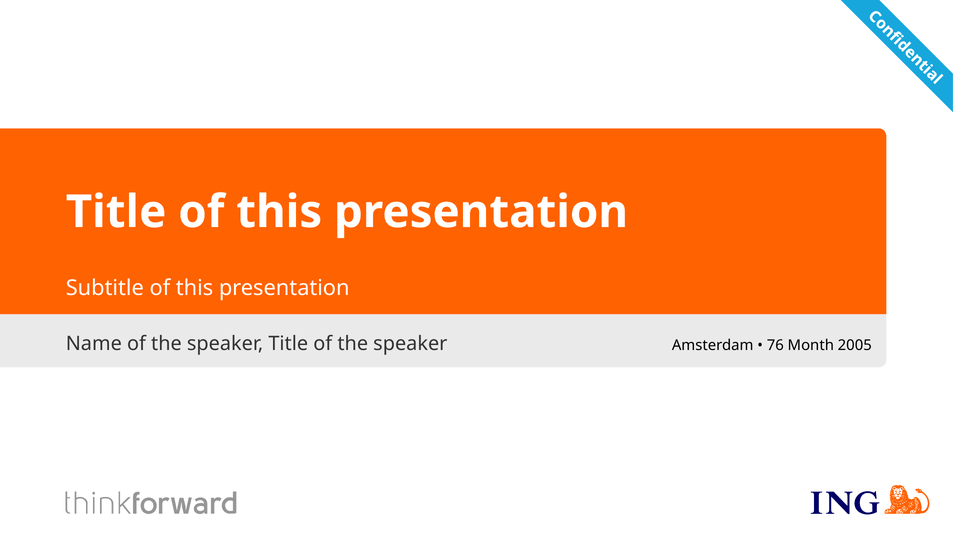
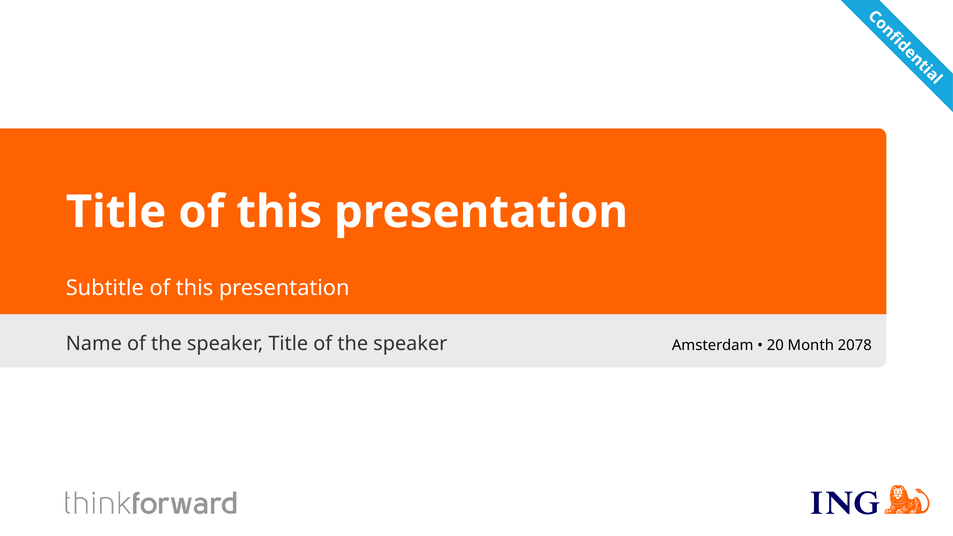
76: 76 -> 20 (775, 345)
2005: 2005 -> 2078 (855, 345)
